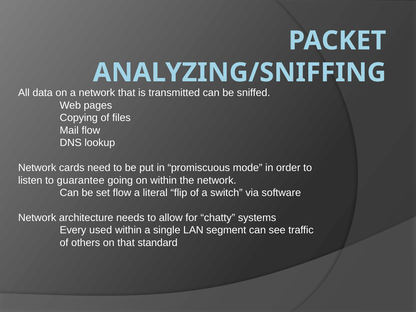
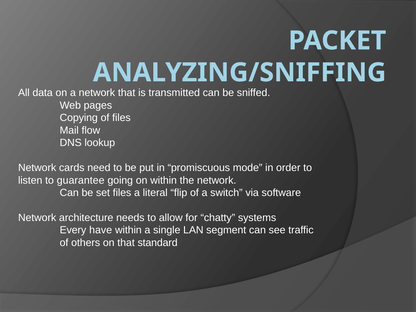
set flow: flow -> files (122, 193)
used: used -> have (101, 230)
